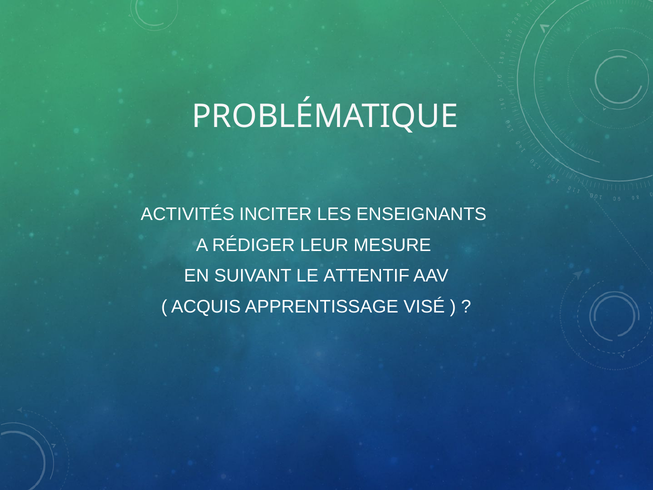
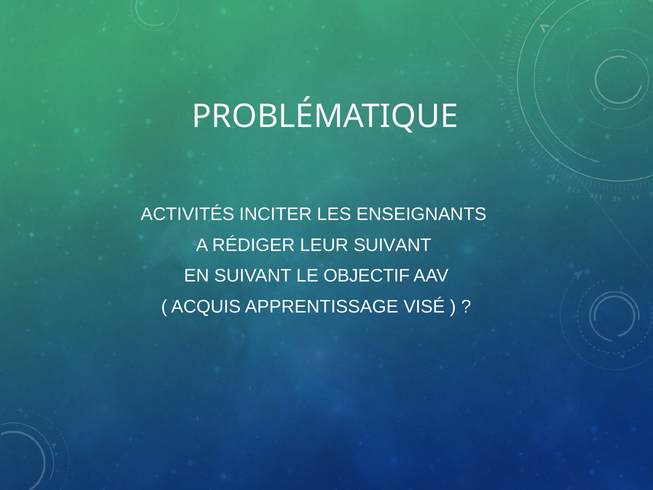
LEUR MESURE: MESURE -> SUIVANT (392, 245)
ATTENTIF: ATTENTIF -> OBJECTIF (367, 276)
